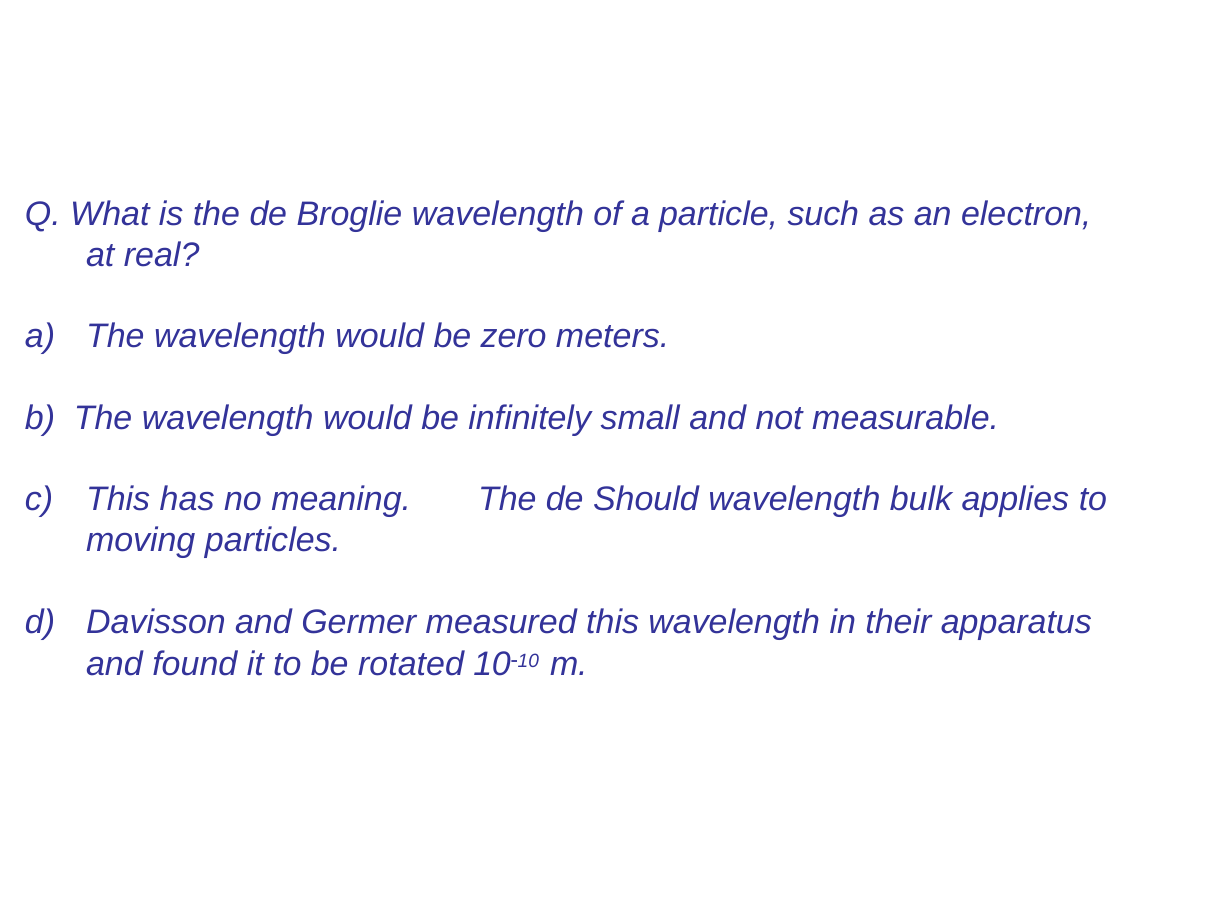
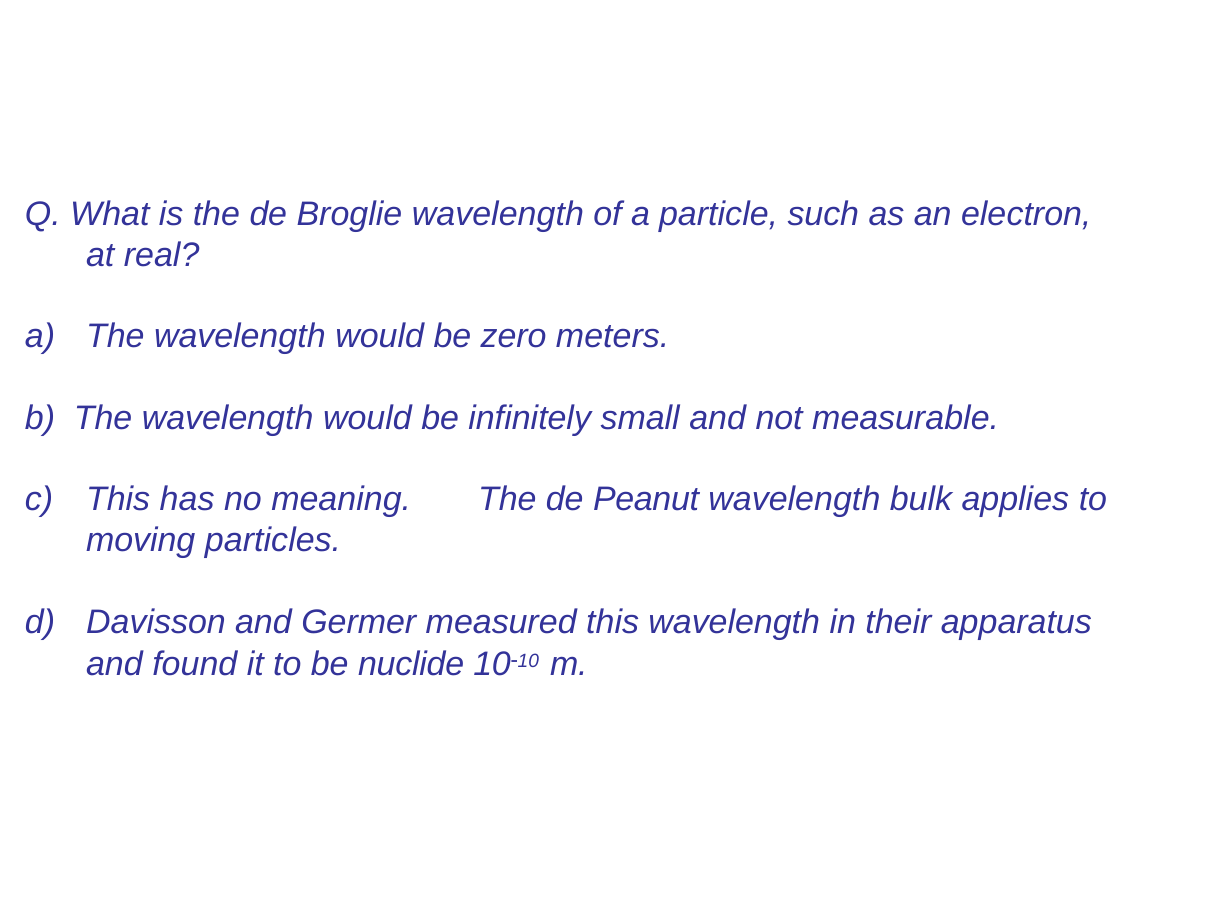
Should: Should -> Peanut (646, 500)
rotated: rotated -> nuclide (411, 665)
